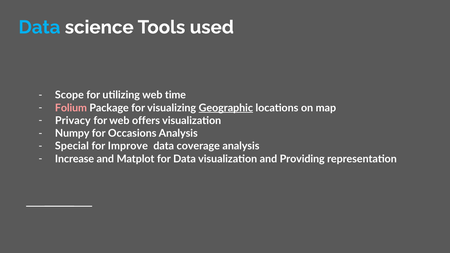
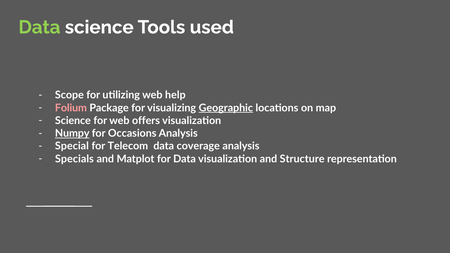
Data colour: light blue -> light green (39, 27)
time: time -> help (175, 95)
Privacy: Privacy -> Science (73, 121)
Numpy underline: none -> present (72, 133)
Improve: Improve -> Telecom (128, 146)
Increase: Increase -> Specials (74, 159)
Providing: Providing -> Structure (302, 159)
